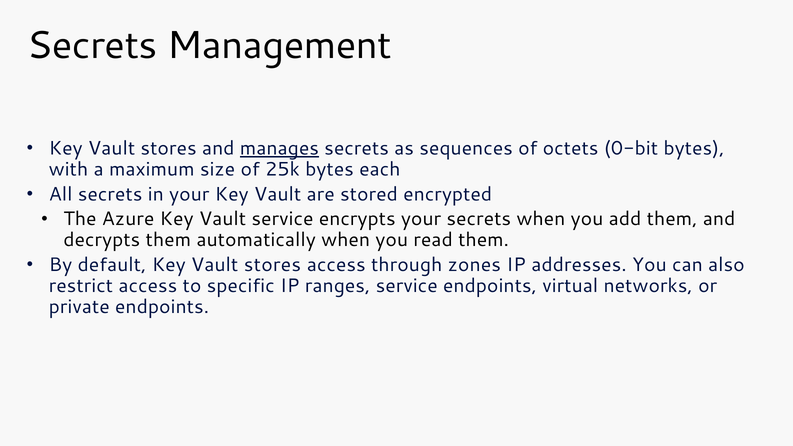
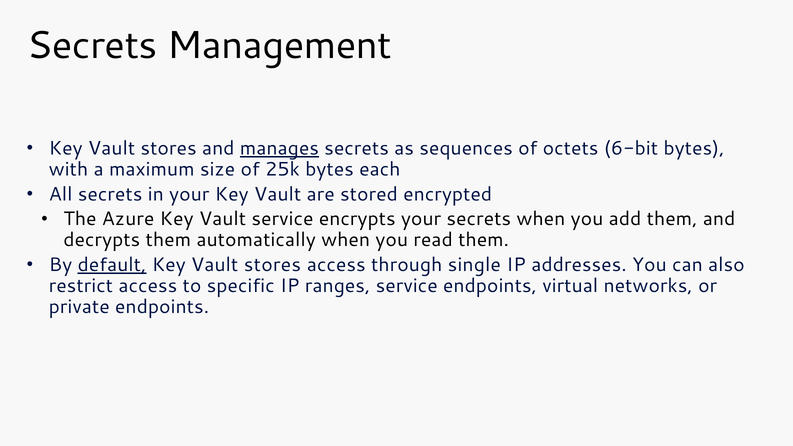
0-bit: 0-bit -> 6-bit (631, 148)
default underline: none -> present (112, 265)
zones: zones -> single (474, 265)
